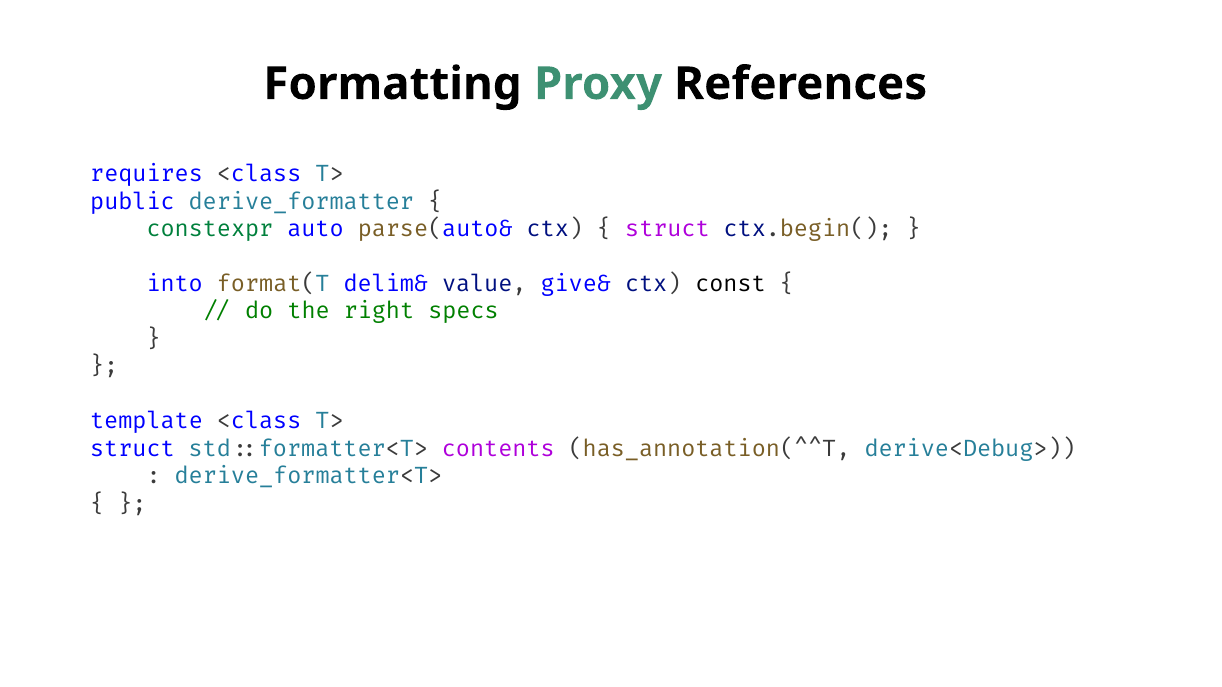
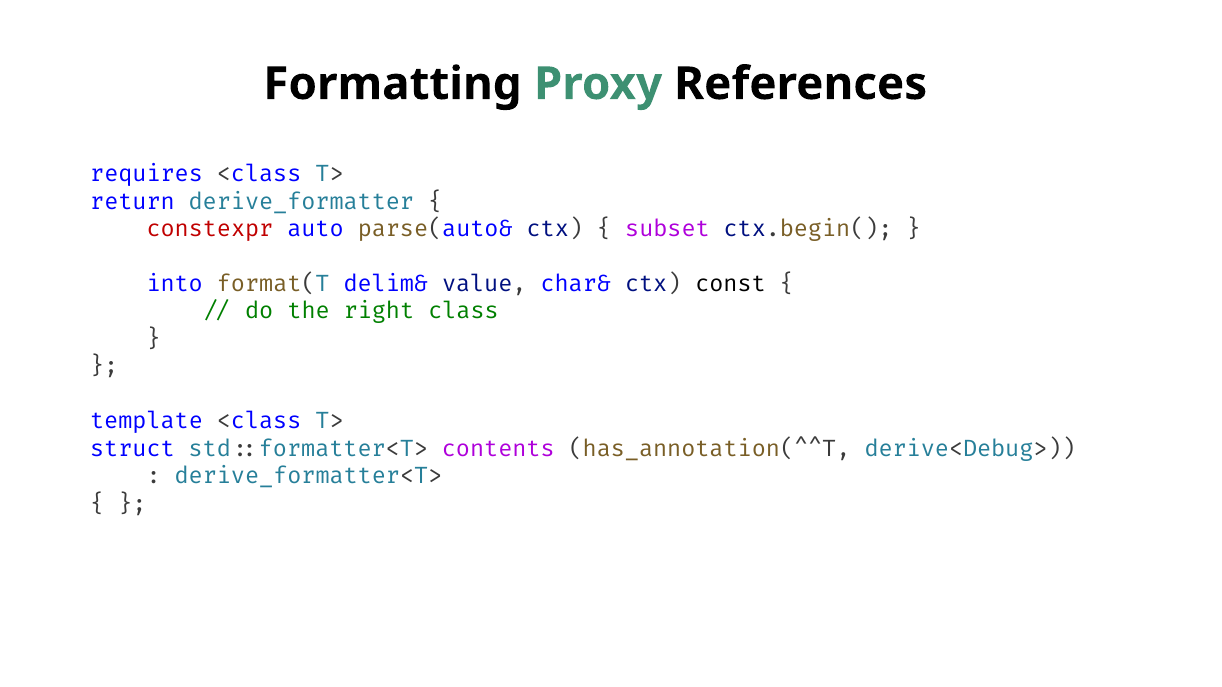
public: public -> return (132, 202)
constexpr colour: green -> red (210, 229)
struct: struct -> subset (667, 229)
give&: give& -> char& (576, 284)
specs: specs -> class (464, 312)
